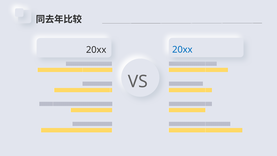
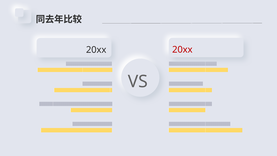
20xx colour: blue -> red (182, 50)
